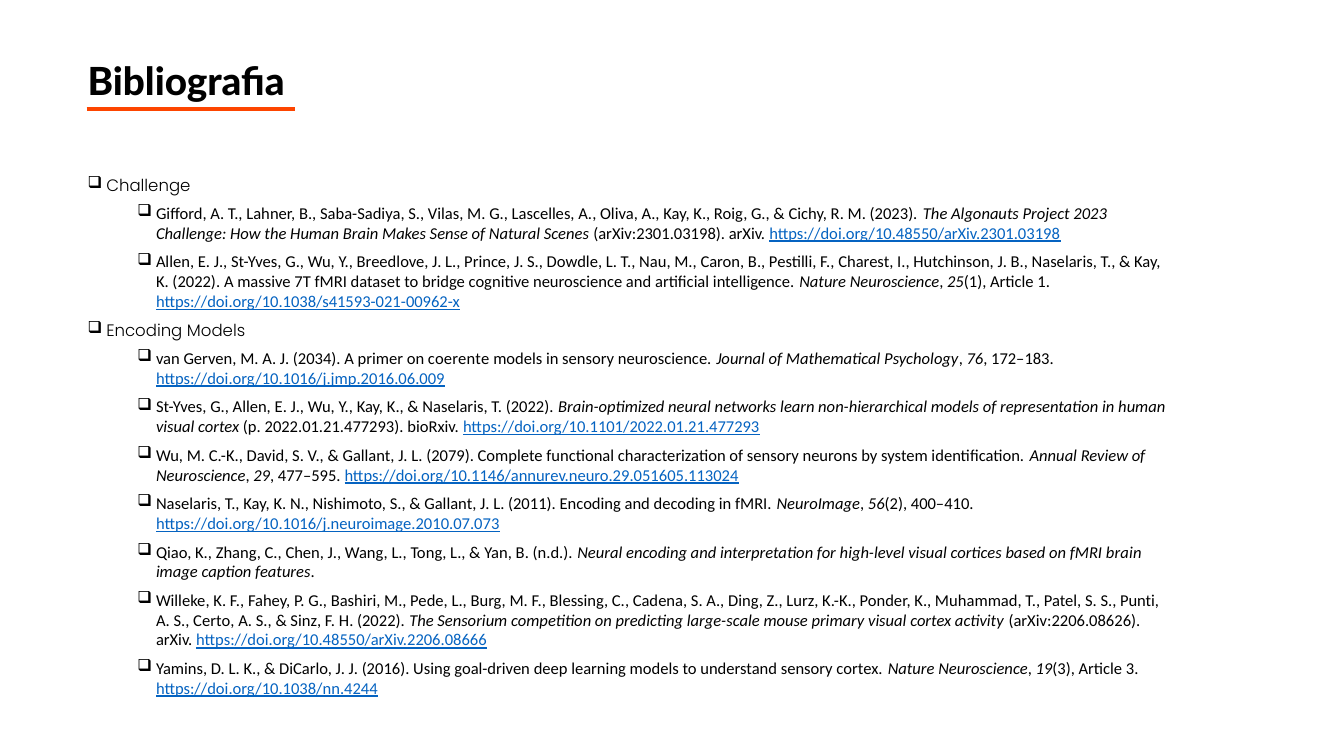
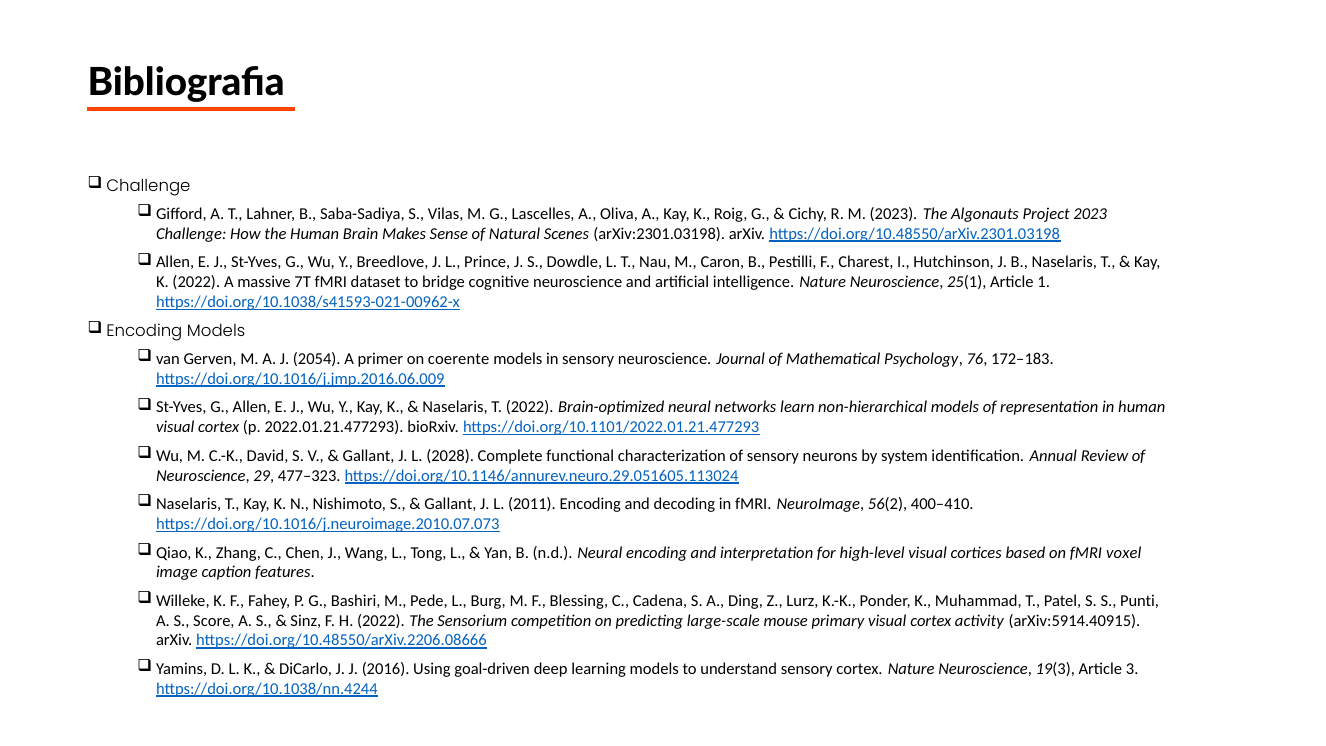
2034: 2034 -> 2054 (317, 359)
2079: 2079 -> 2028 (450, 456)
477–595: 477–595 -> 477–323 (309, 476)
fMRI brain: brain -> voxel (1124, 552)
Certo: Certo -> Score (214, 620)
arXiv:2206.08626: arXiv:2206.08626 -> arXiv:5914.40915 (1074, 620)
